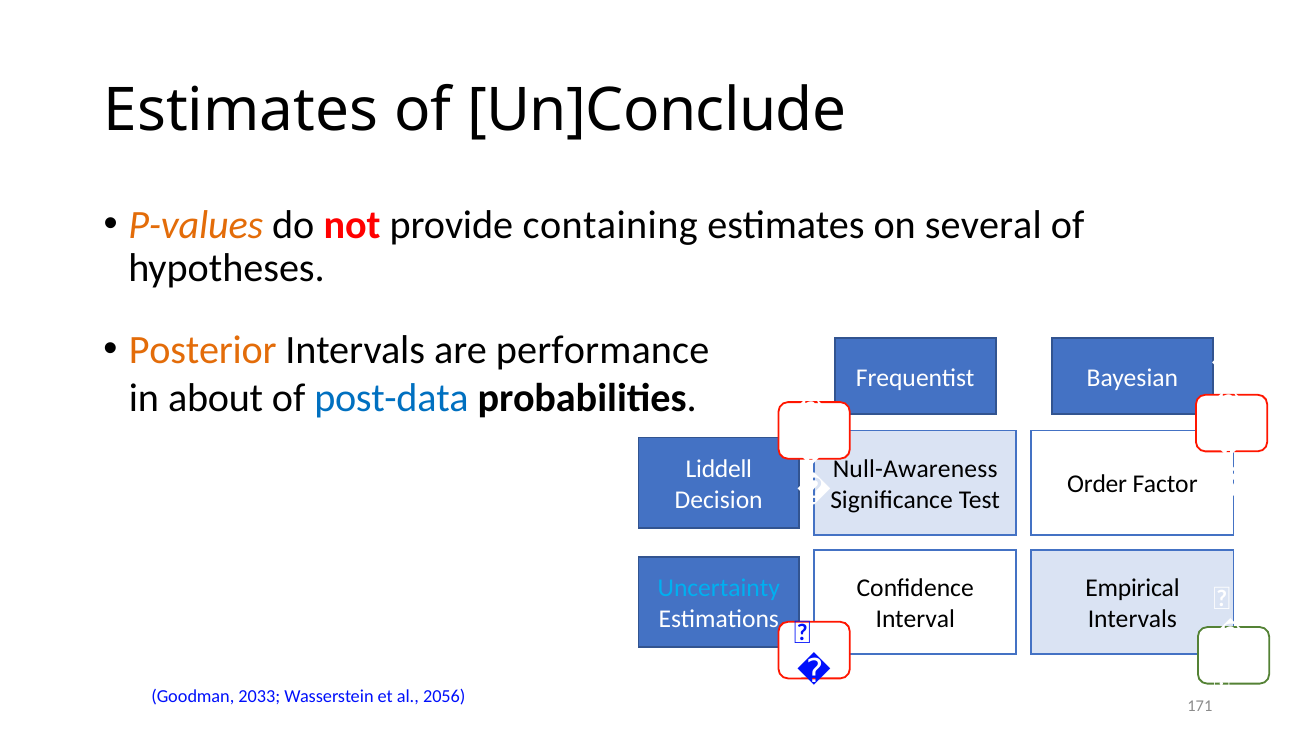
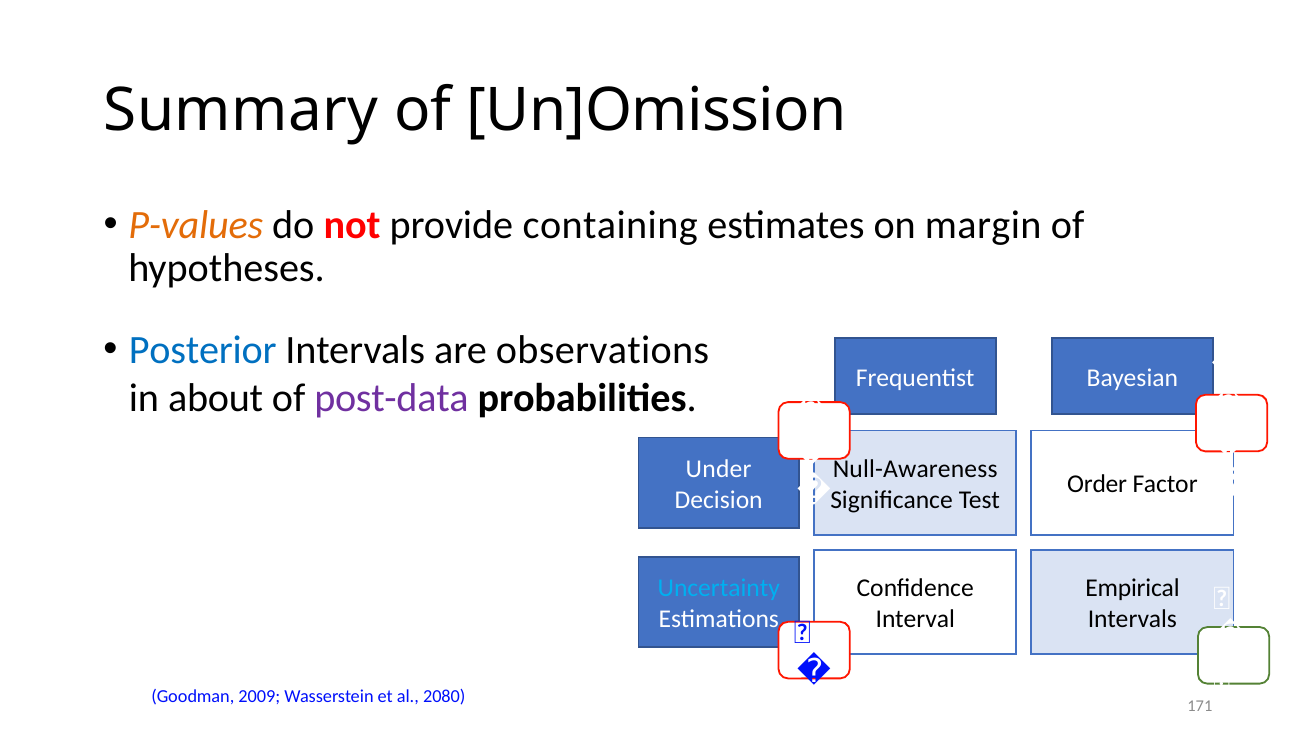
Estimates: Estimates -> Summary (241, 111)
Un]Conclude: Un]Conclude -> Un]Omission (657, 111)
several: several -> margin (983, 225)
Posterior colour: orange -> blue (203, 350)
performance: performance -> observations (603, 350)
post-data colour: blue -> purple (391, 399)
Liddell: Liddell -> Under (719, 469)
2033: 2033 -> 2009 (259, 697)
2056: 2056 -> 2080 (444, 697)
